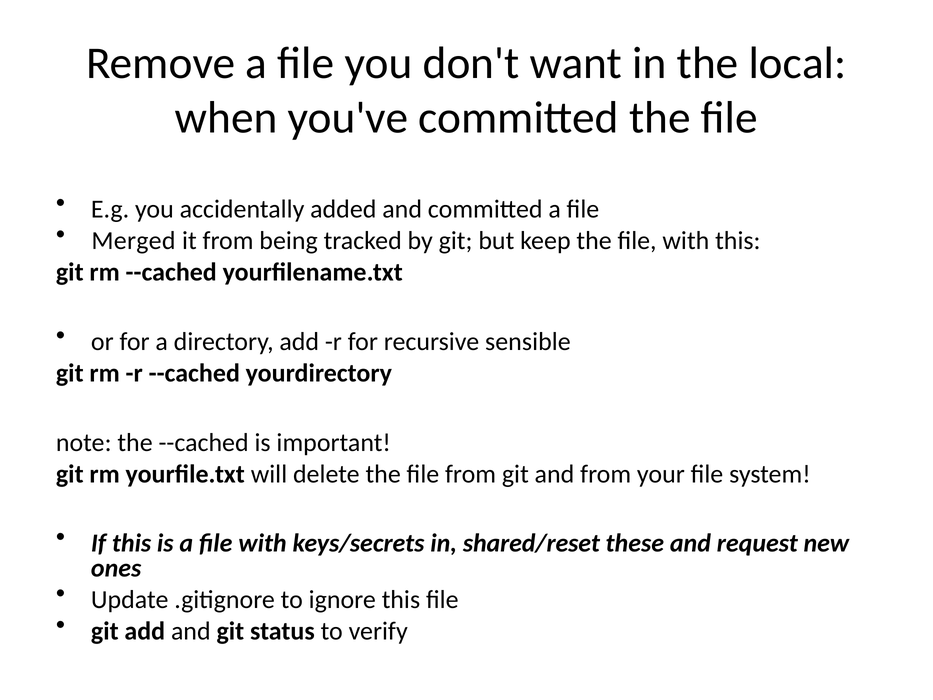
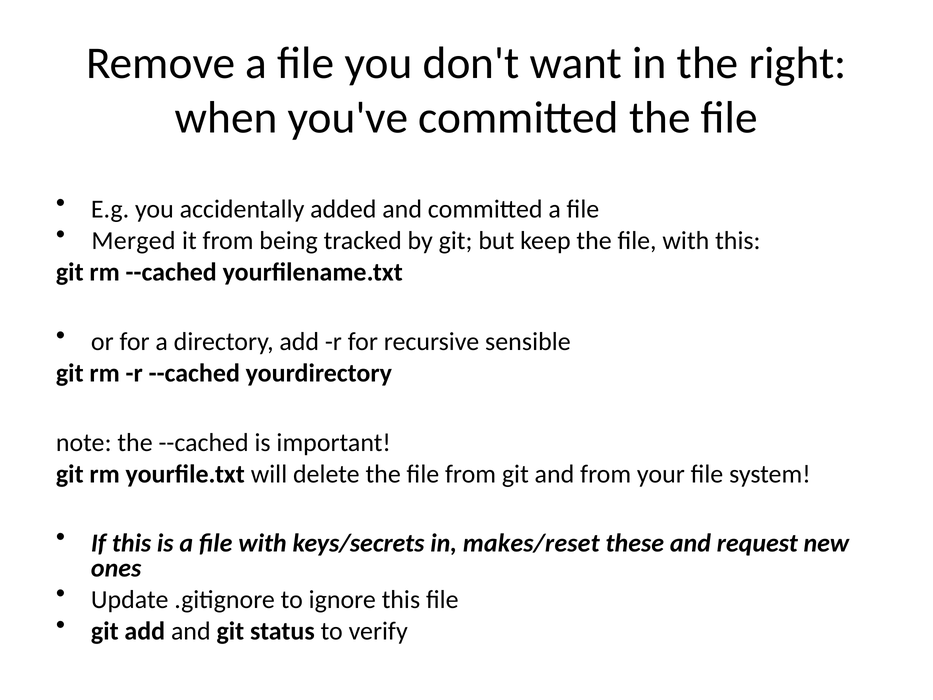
local: local -> right (798, 63)
shared/reset: shared/reset -> makes/reset (531, 543)
